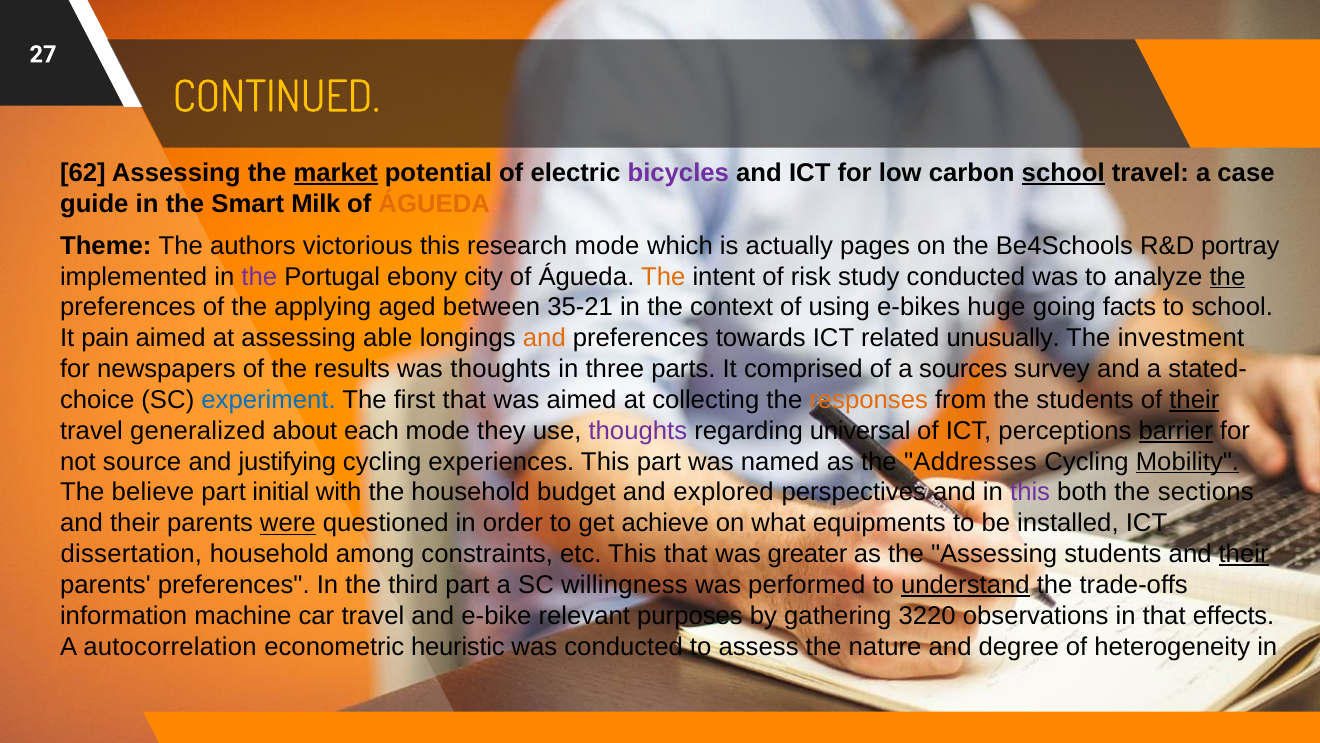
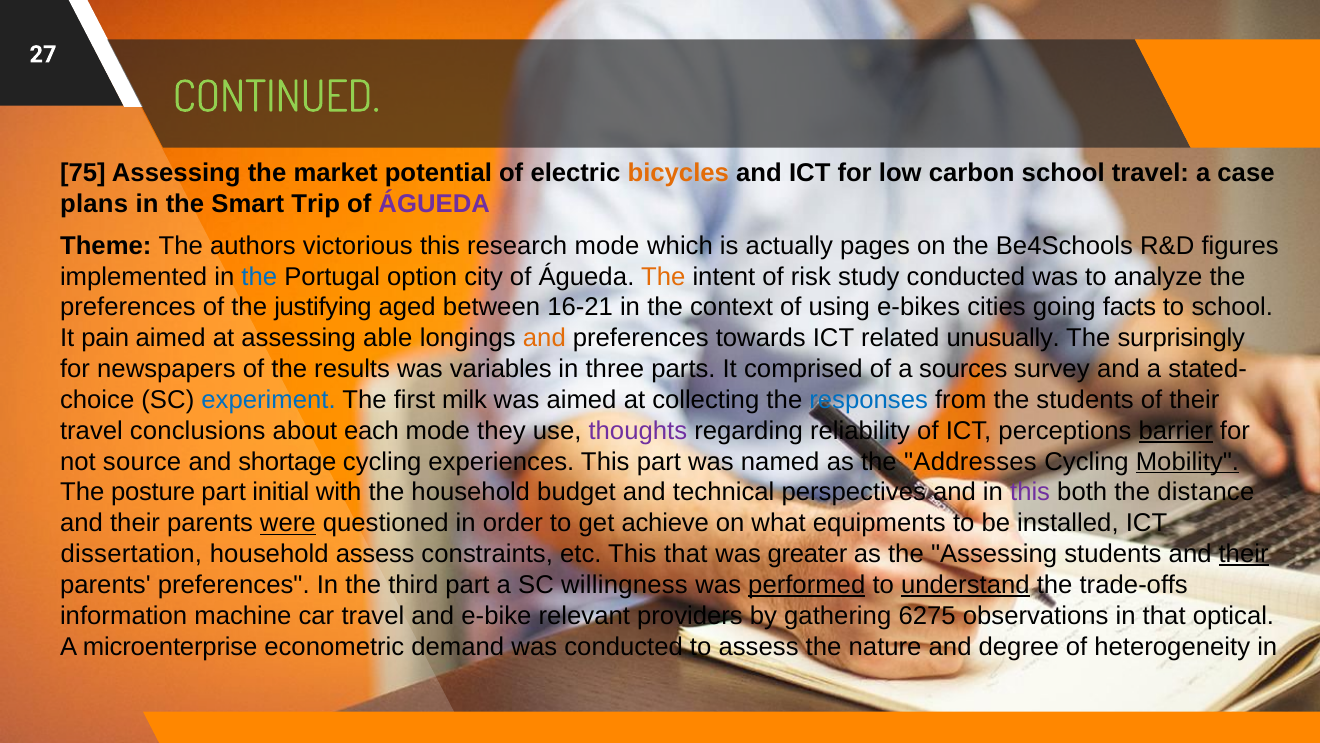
CONTINUED colour: yellow -> light green (276, 97)
62: 62 -> 75 (83, 173)
market underline: present -> none (336, 173)
bicycles colour: purple -> orange (678, 173)
school underline: present -> none (1063, 173)
guide: guide -> plans (94, 204)
Milk: Milk -> Trip (316, 204)
ÁGUEDA colour: orange -> purple (434, 204)
portray: portray -> figures (1240, 246)
the colour: purple -> blue (259, 276)
ebony: ebony -> option (422, 276)
the underline: present -> none (1227, 276)
applying: applying -> justifying (323, 307)
35-21: 35-21 -> 16-21 (580, 307)
huge: huge -> cities (997, 307)
investment: investment -> surprisingly (1181, 338)
was thoughts: thoughts -> variables (501, 369)
first that: that -> milk (465, 400)
responses colour: orange -> blue (869, 400)
their underline: present -> none (1194, 400)
generalized: generalized -> conclusions (198, 431)
universal: universal -> reliability (860, 431)
justifying: justifying -> shortage (287, 461)
believe: believe -> posture (153, 492)
explored: explored -> technical (724, 492)
sections: sections -> distance (1206, 492)
household among: among -> assess (375, 554)
performed underline: none -> present (807, 585)
purposes: purposes -> providers (690, 615)
3220: 3220 -> 6275 (927, 615)
effects: effects -> optical (1233, 615)
autocorrelation: autocorrelation -> microenterprise (170, 646)
heuristic: heuristic -> demand (458, 646)
